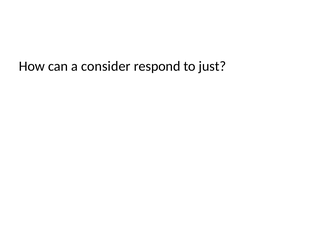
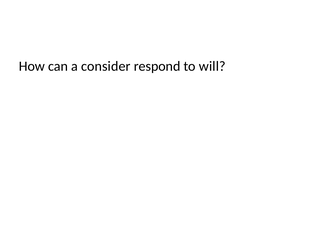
just: just -> will (212, 66)
